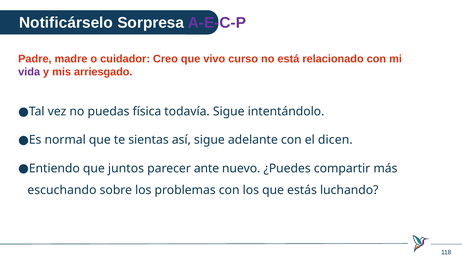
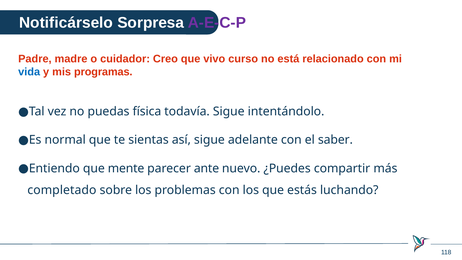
vida colour: purple -> blue (29, 72)
arriesgado: arriesgado -> programas (103, 72)
dicen: dicen -> saber (335, 140)
juntos: juntos -> mente (126, 168)
escuchando: escuchando -> completado (62, 190)
